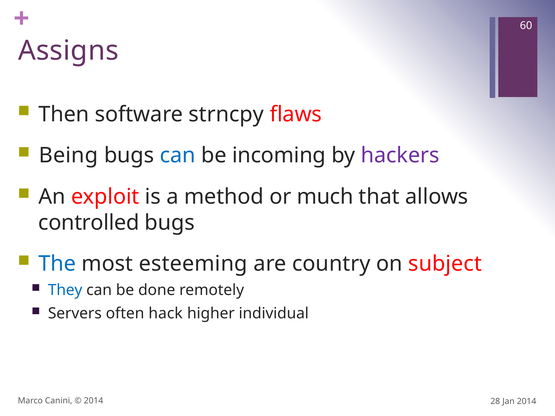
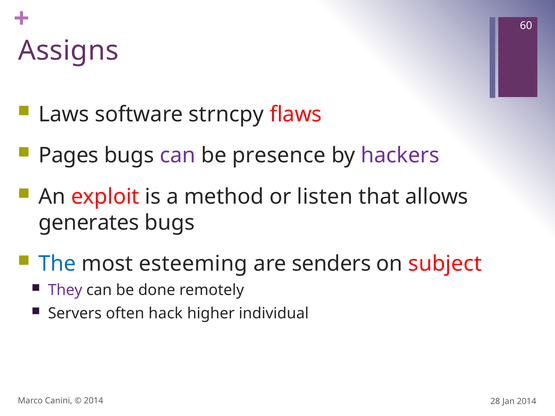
Then: Then -> Laws (64, 114)
Being: Being -> Pages (69, 156)
can colour: blue -> purple (178, 156)
incoming: incoming -> presence (279, 156)
much: much -> listen (325, 197)
controlled: controlled -> generates (89, 223)
country: country -> senders (331, 264)
They colour: blue -> purple (65, 290)
